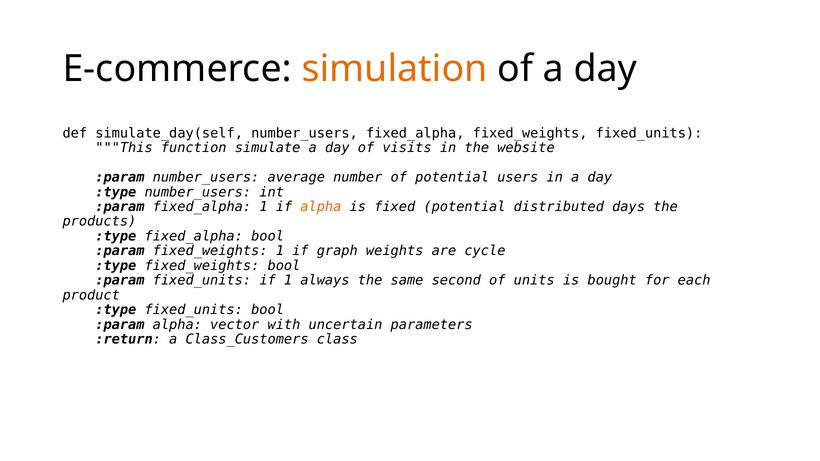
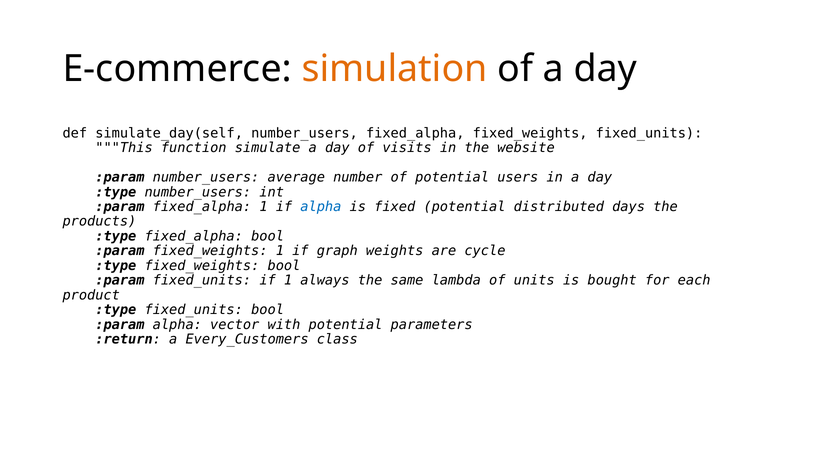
alpha colour: orange -> blue (321, 207)
second: second -> lambda (456, 281)
with uncertain: uncertain -> potential (346, 325)
Class_Customers: Class_Customers -> Every_Customers (247, 340)
